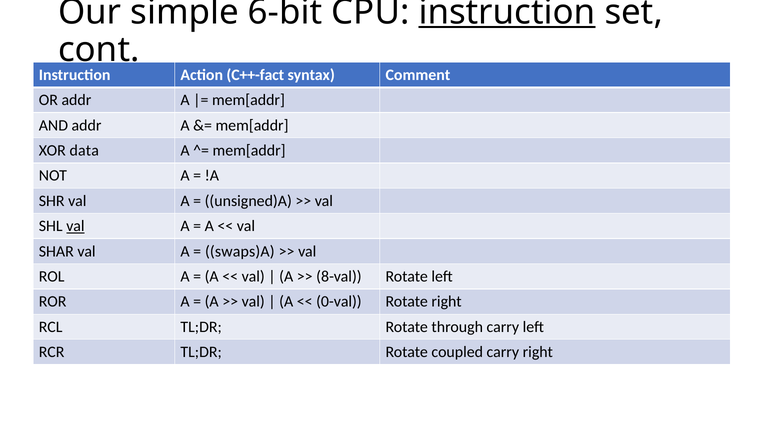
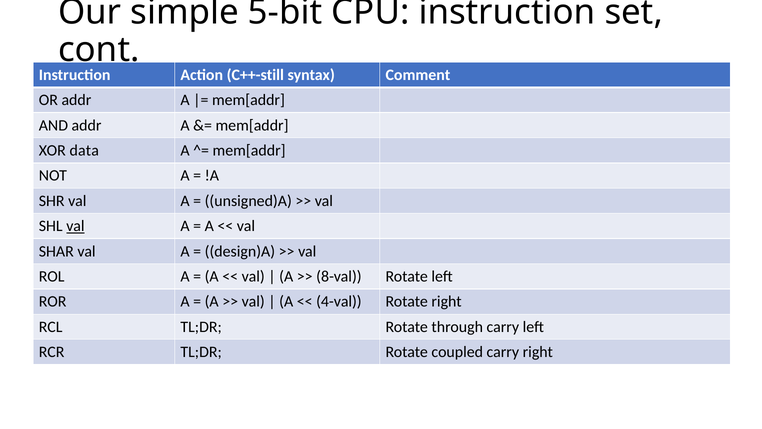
6-bit: 6-bit -> 5-bit (285, 12)
instruction underline: present -> none (507, 12)
C++-fact: C++-fact -> C++-still (255, 75)
swaps)A: swaps)A -> design)A (240, 251)
0-val: 0-val -> 4-val (339, 301)
